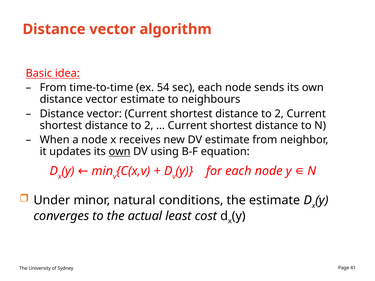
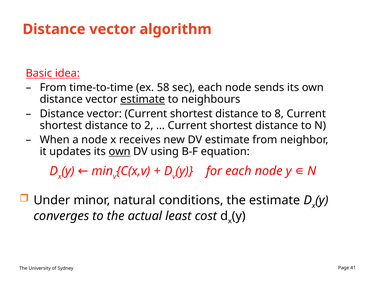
54: 54 -> 58 (163, 88)
estimate underline: none -> present (143, 99)
2: 2 -> 8 (279, 114)
